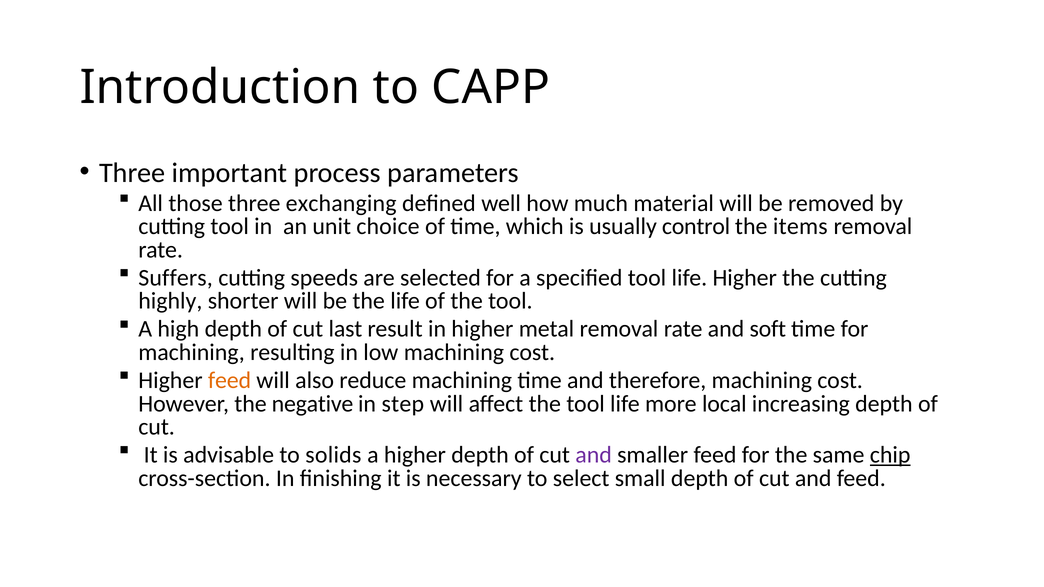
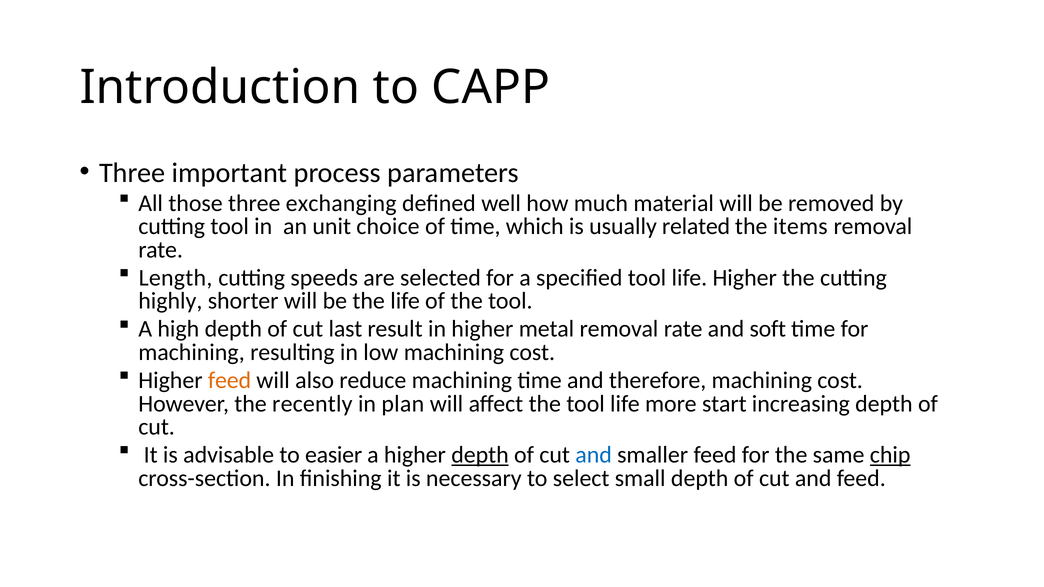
control: control -> related (696, 227)
Suffers: Suffers -> Length (175, 278)
negative: negative -> recently (312, 404)
step: step -> plan (403, 404)
local: local -> start (724, 404)
solids: solids -> easier (334, 455)
depth underline: none -> present (480, 455)
and colour: purple -> blue (594, 455)
